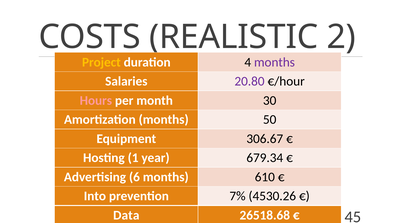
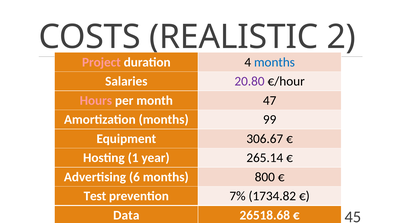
Project colour: yellow -> pink (101, 62)
months colour: purple -> blue (274, 62)
30: 30 -> 47 (270, 100)
50: 50 -> 99 (270, 119)
679.34: 679.34 -> 265.14 (265, 158)
610: 610 -> 800 (265, 177)
Into: Into -> Test (95, 196)
4530.26: 4530.26 -> 1734.82 (272, 196)
